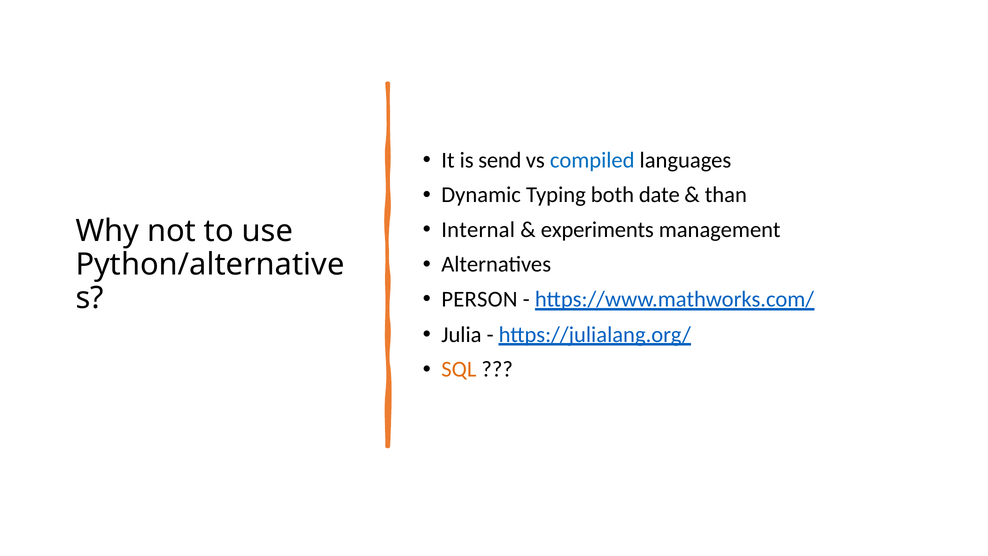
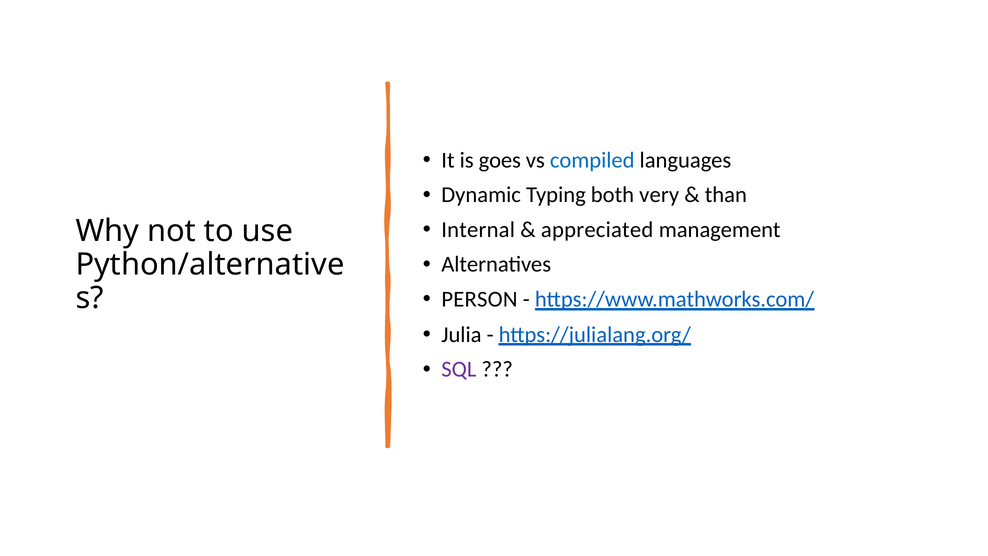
send: send -> goes (500, 160)
date: date -> very (659, 195)
experiments: experiments -> appreciated (597, 230)
SQL colour: orange -> purple (459, 369)
